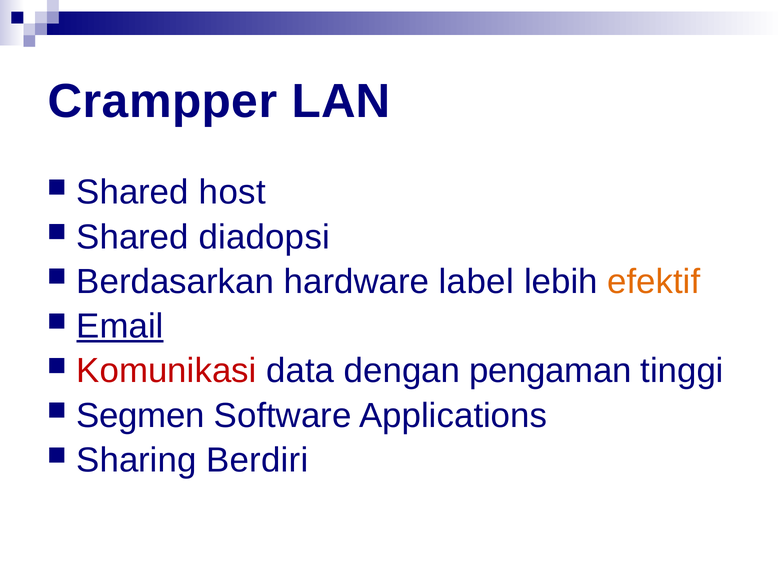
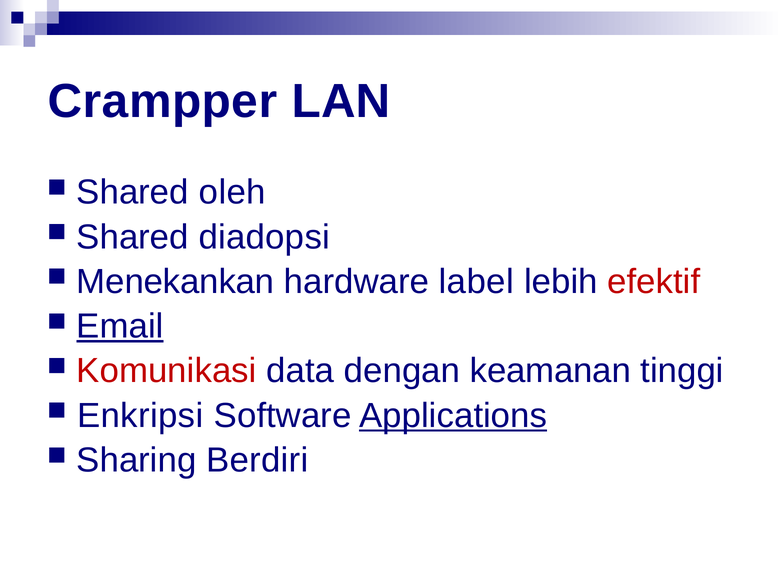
host: host -> oleh (232, 192)
Berdasarkan: Berdasarkan -> Menekankan (175, 282)
efektif colour: orange -> red (654, 282)
pengaman: pengaman -> keamanan (550, 371)
Segmen: Segmen -> Enkripsi (140, 416)
Applications underline: none -> present (453, 416)
